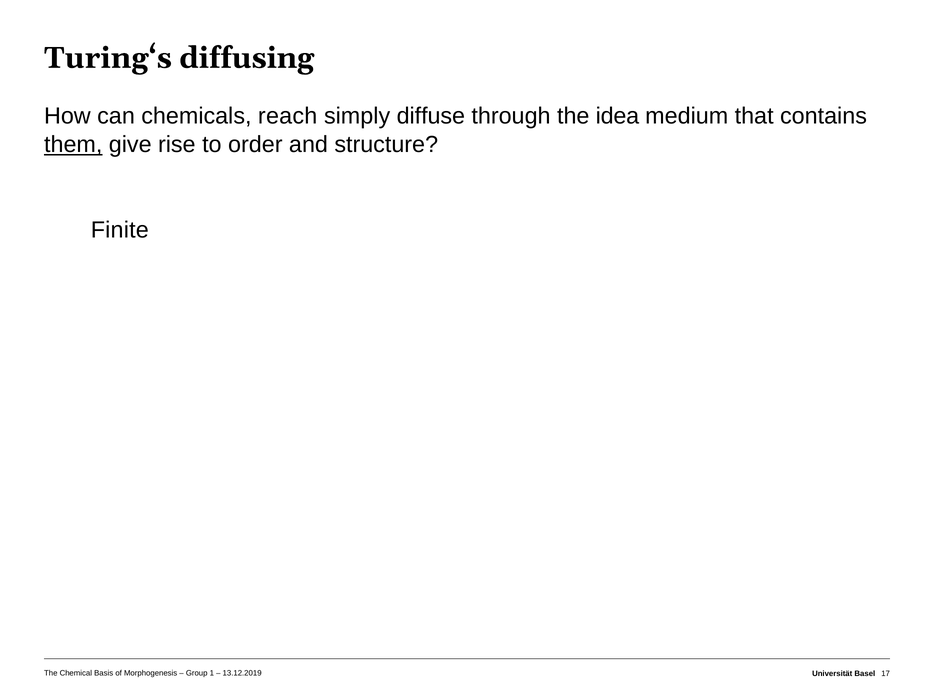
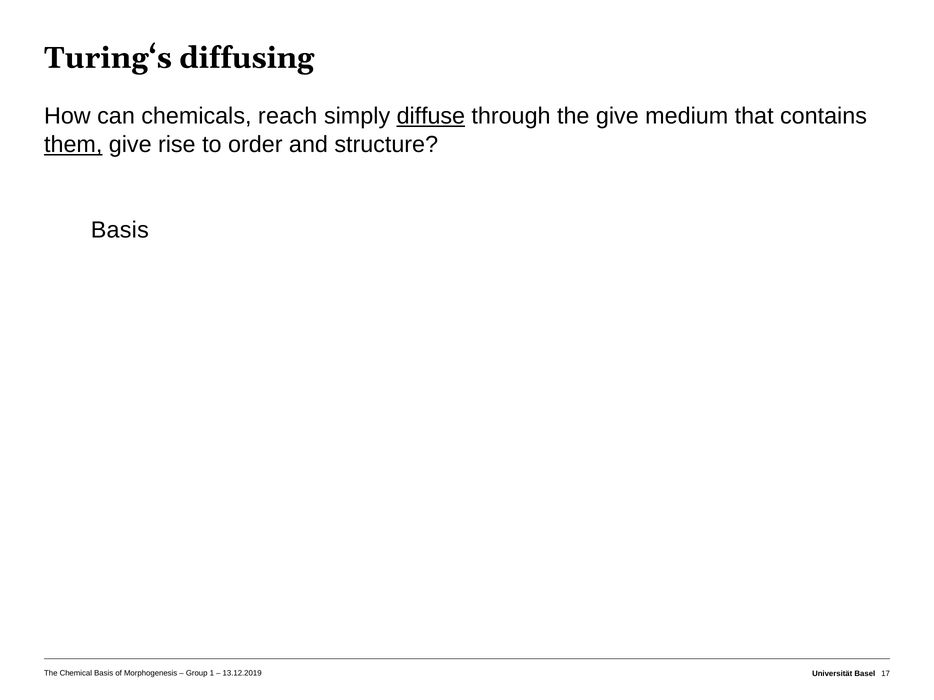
diffuse underline: none -> present (431, 116)
the idea: idea -> give (617, 116)
Finite: Finite -> Basis (120, 230)
